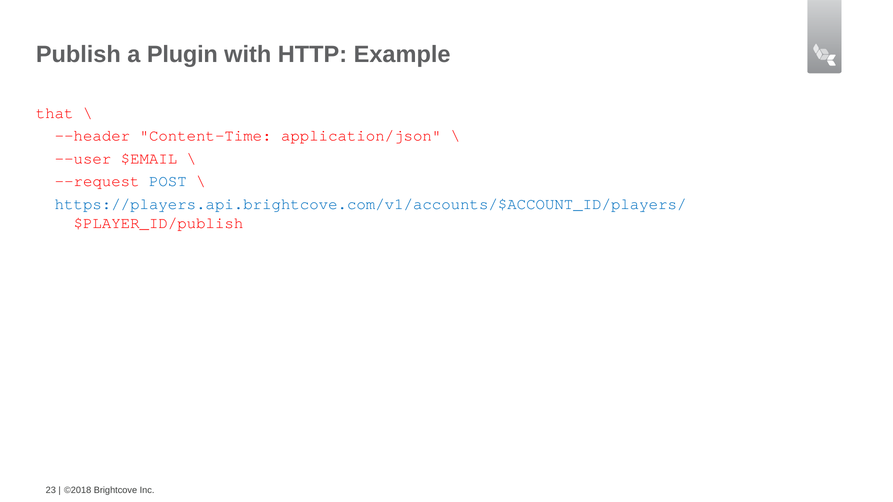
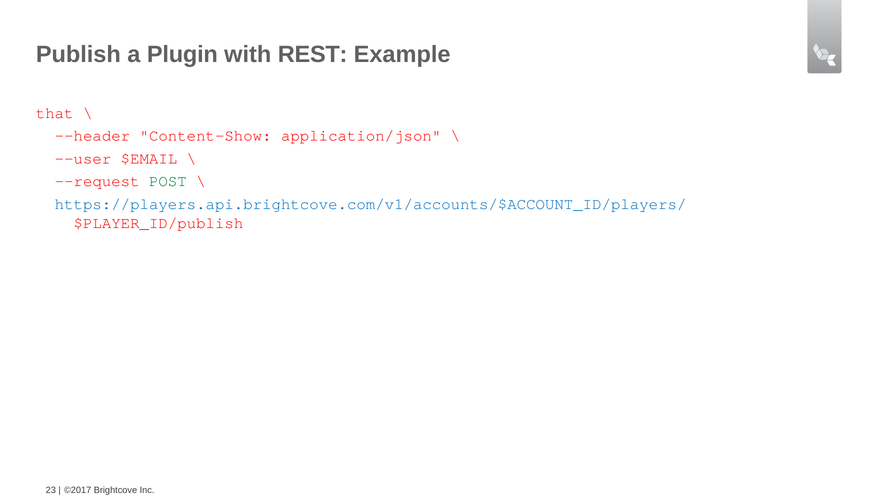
HTTP: HTTP -> REST (313, 54)
Content-Time: Content-Time -> Content-Show (206, 136)
POST colour: blue -> green (168, 181)
©2018: ©2018 -> ©2017 (78, 490)
